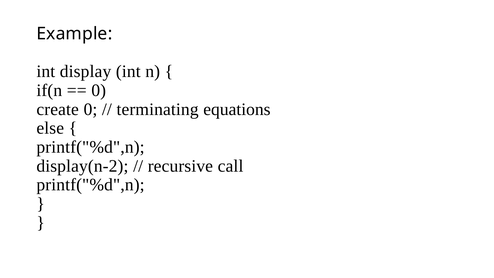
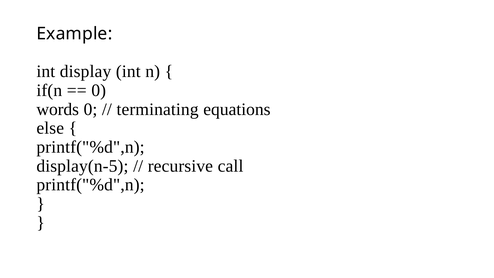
create: create -> words (58, 109)
display(n-2: display(n-2 -> display(n-5 (82, 166)
